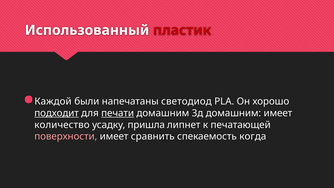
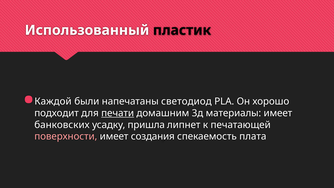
пластик colour: red -> black (182, 30)
подходит underline: present -> none (57, 113)
3д домашним: домашним -> материалы (233, 113)
количество: количество -> банковских (62, 125)
сравнить: сравнить -> создания (153, 136)
когда: когда -> плата (253, 136)
